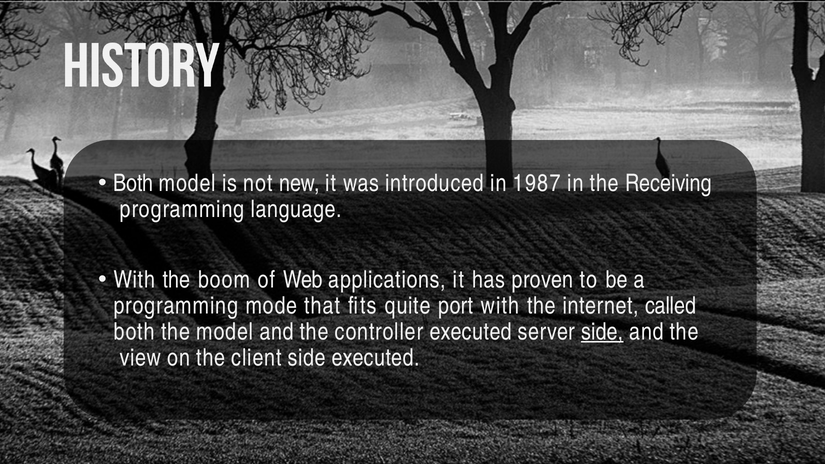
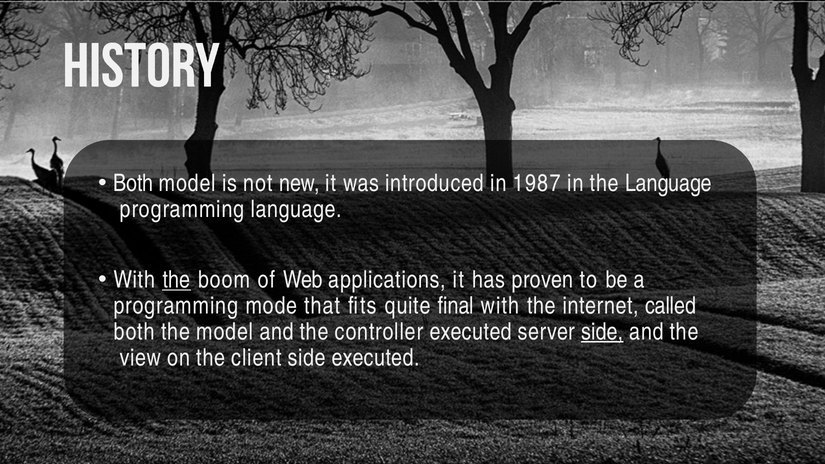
the Receiving: Receiving -> Language (668, 184)
the underline: none -> present (177, 280)
port: port -> final (456, 306)
